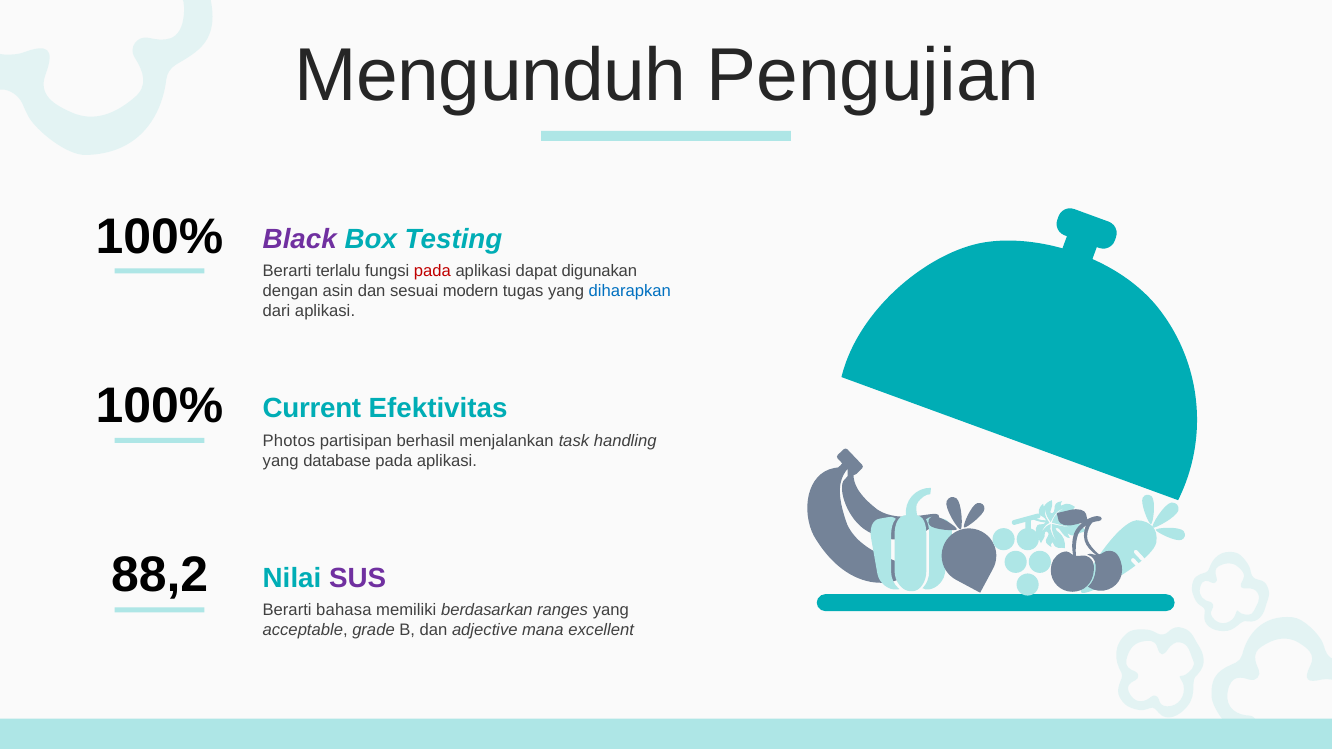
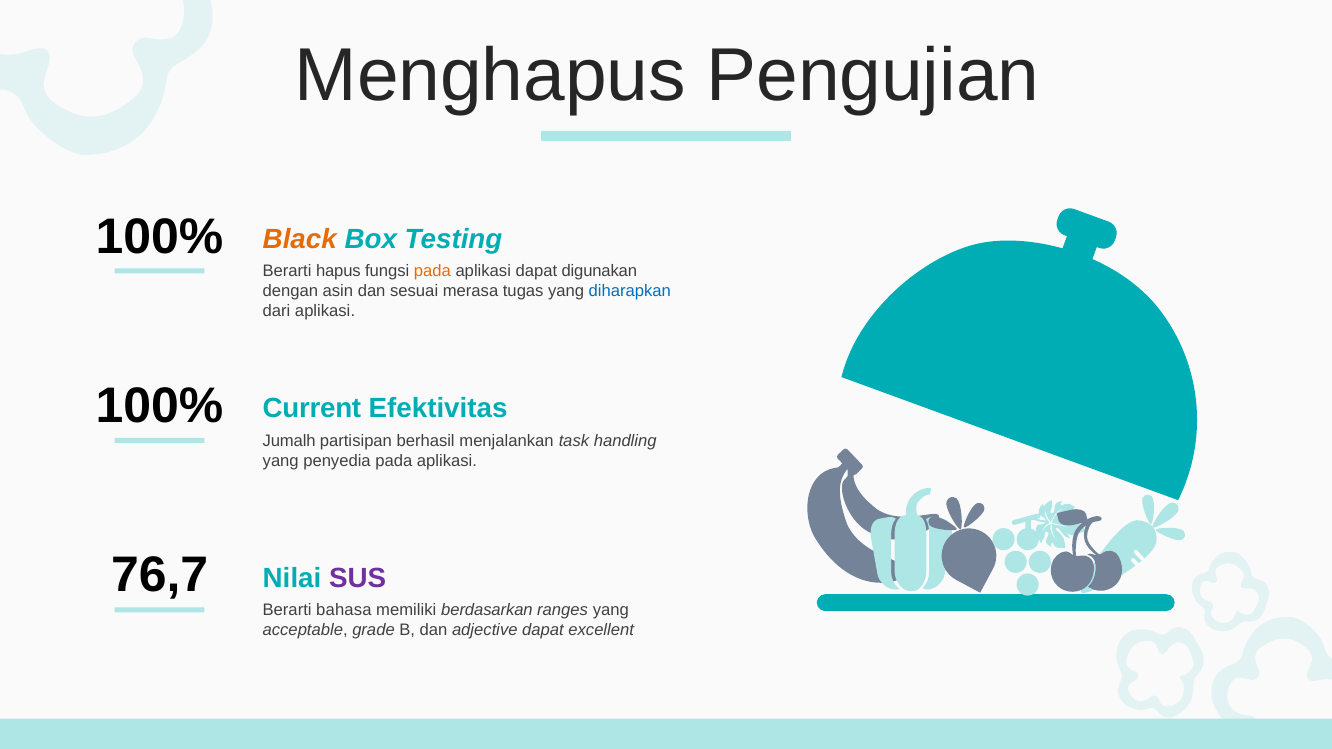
Mengunduh: Mengunduh -> Menghapus (490, 76)
Black colour: purple -> orange (300, 239)
terlalu: terlalu -> hapus (338, 271)
pada colour: red -> orange (432, 271)
modern: modern -> merasa (471, 291)
Photos: Photos -> Jumalh (289, 441)
database: database -> penyedia (337, 461)
88,2: 88,2 -> 76,7 (160, 576)
adjective mana: mana -> dapat (543, 630)
